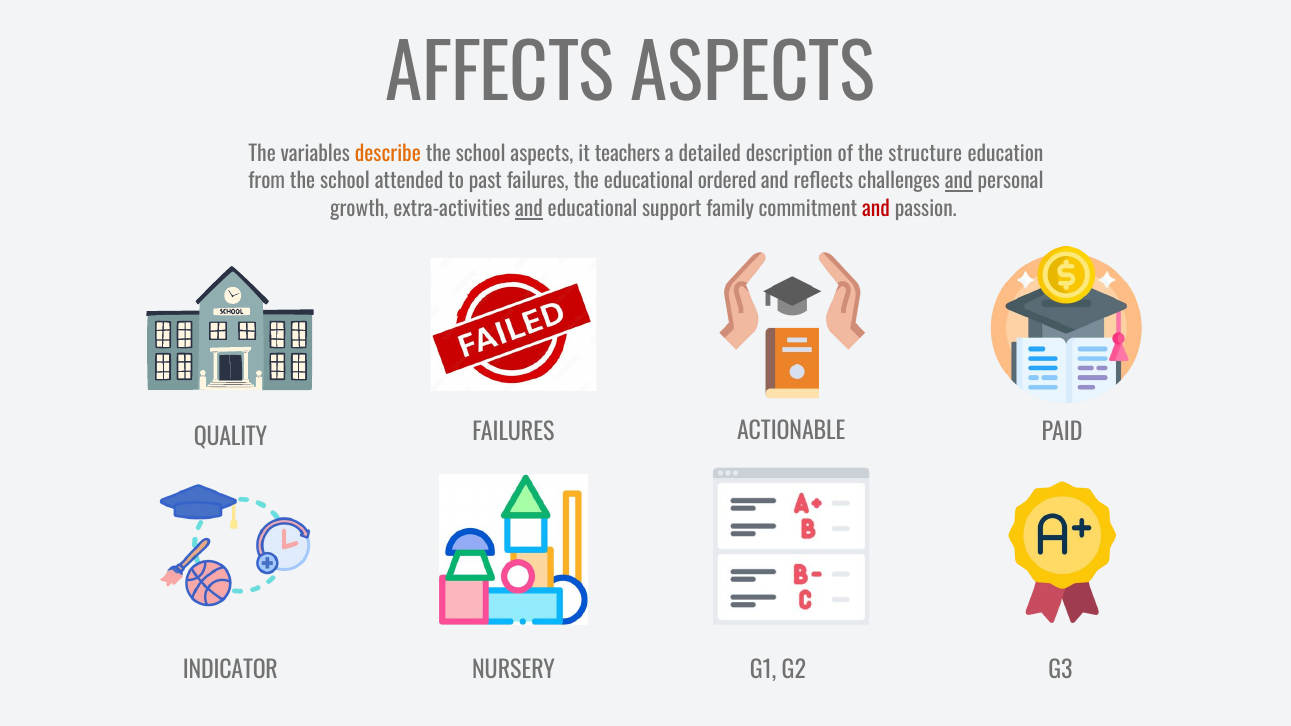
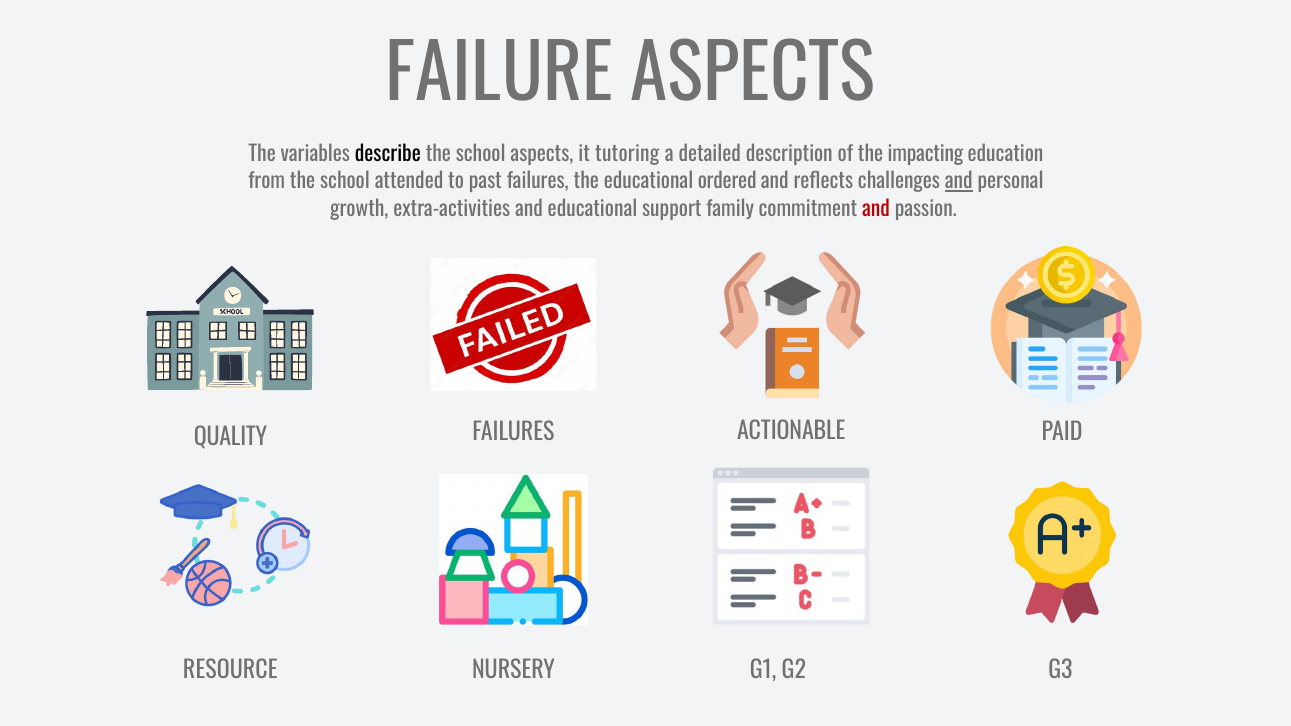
AFFECTS: AFFECTS -> FAILURE (500, 75)
describe colour: orange -> black (388, 154)
teachers: teachers -> tutoring (627, 154)
structure: structure -> impacting (926, 154)
and underline: present -> none (529, 210)
INDICATOR: INDICATOR -> RESOURCE (230, 671)
